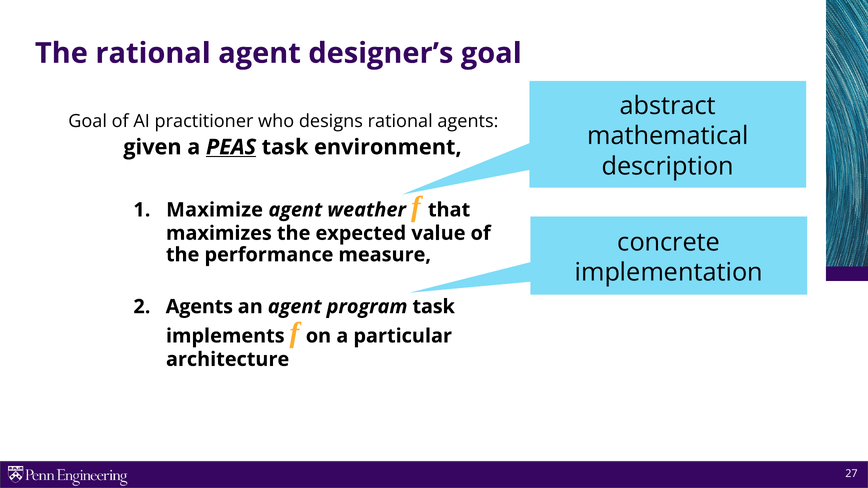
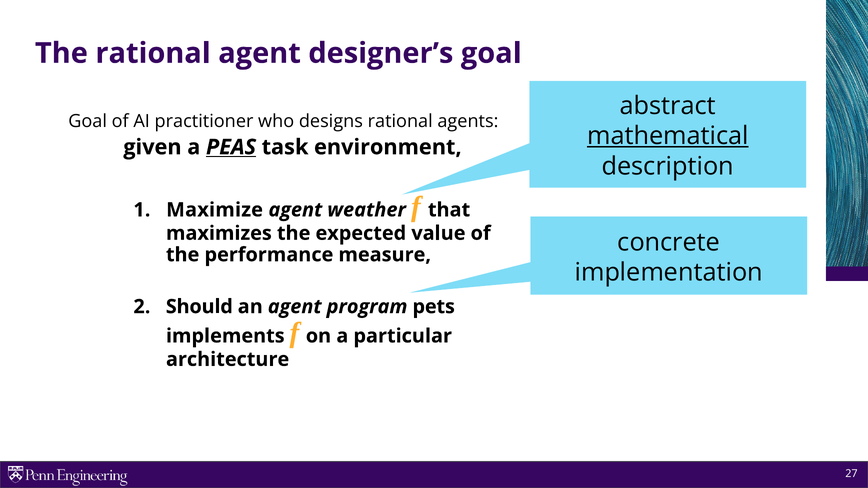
mathematical underline: none -> present (668, 136)
Agents: Agents -> Should (199, 307)
program task: task -> pets (434, 307)
